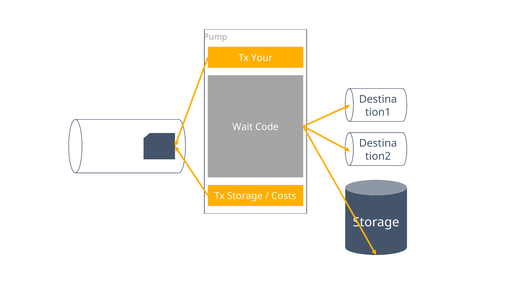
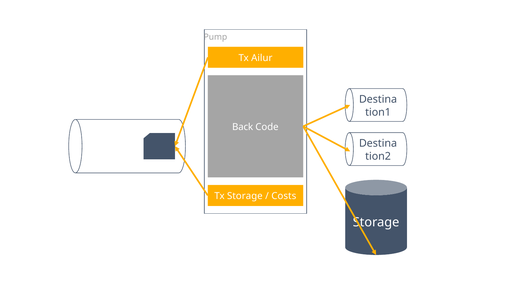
Your: Your -> Ailur (262, 58)
Wait: Wait -> Back (243, 127)
